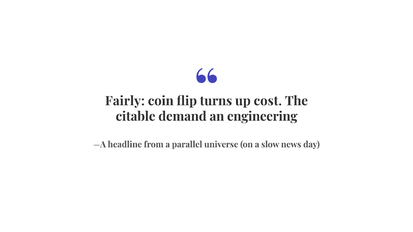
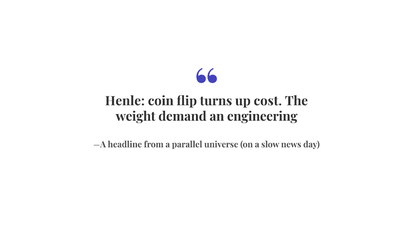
Fairly: Fairly -> Henle (125, 101)
citable: citable -> weight (136, 117)
